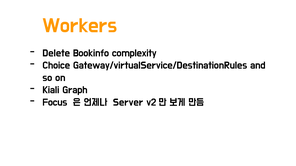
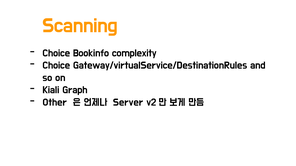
Workers: Workers -> Scanning (80, 26)
Delete: Delete -> Choice (56, 53)
Focus: Focus -> Other (55, 103)
